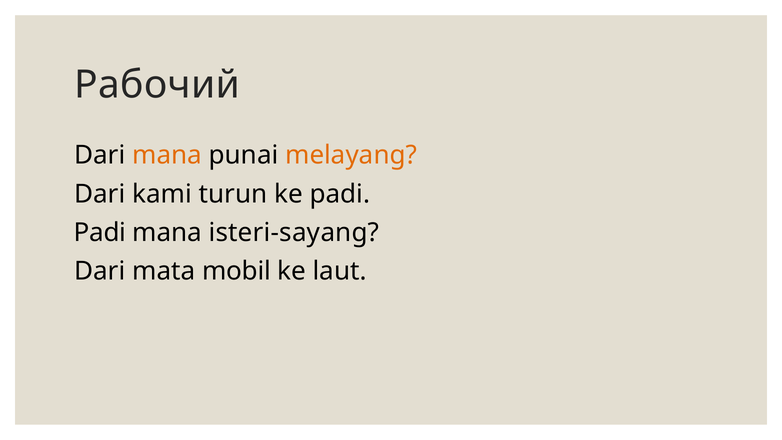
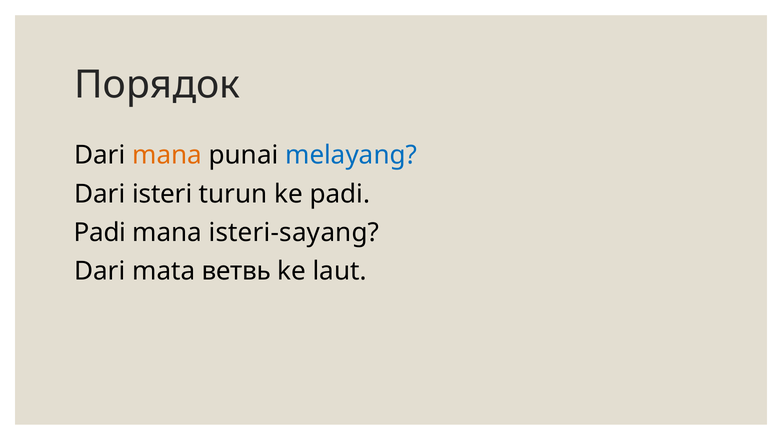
Рабочий: Рабочий -> Порядок (157, 85)
melayang colour: orange -> blue (351, 155)
kami: kami -> isteri (162, 194)
mobil: mobil -> ветвь (236, 271)
